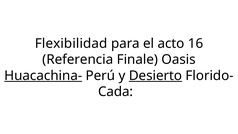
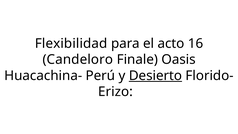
Referencia: Referencia -> Candeloro (78, 59)
Huacachina- underline: present -> none (43, 76)
Cada: Cada -> Erizo (115, 92)
